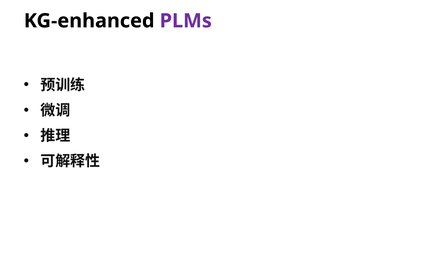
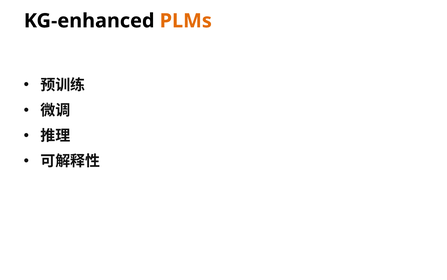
PLMs colour: purple -> orange (186, 21)
